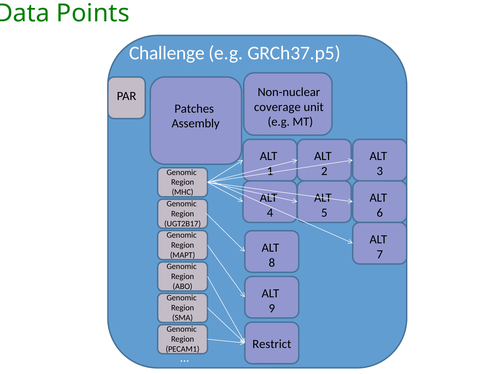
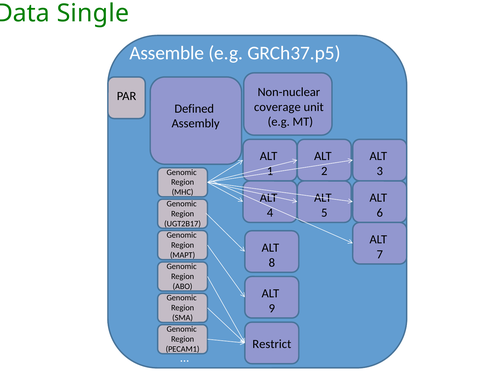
Points: Points -> Single (93, 13)
Challenge: Challenge -> Assemble (167, 53)
Patches: Patches -> Defined (194, 108)
